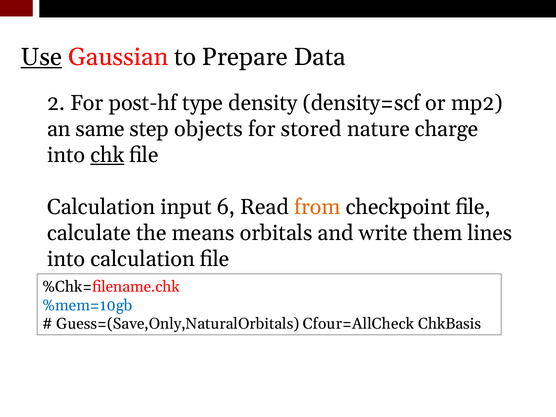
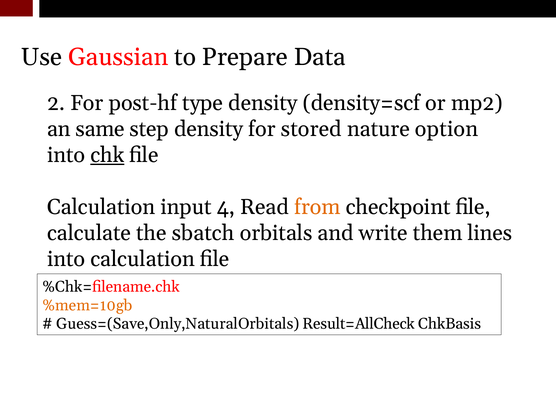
Use underline: present -> none (41, 57)
step objects: objects -> density (209, 129)
charge: charge -> option (447, 129)
6: 6 -> 4 (226, 207)
means: means -> sbatch (203, 233)
%mem=10gb colour: blue -> orange (88, 305)
Cfour=AllCheck: Cfour=AllCheck -> Result=AllCheck (359, 324)
